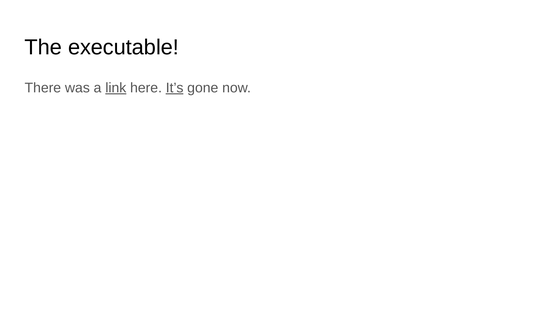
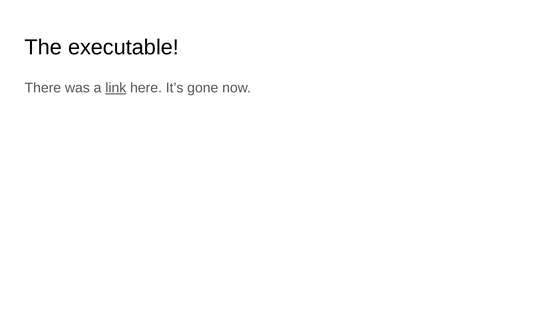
It’s underline: present -> none (175, 88)
